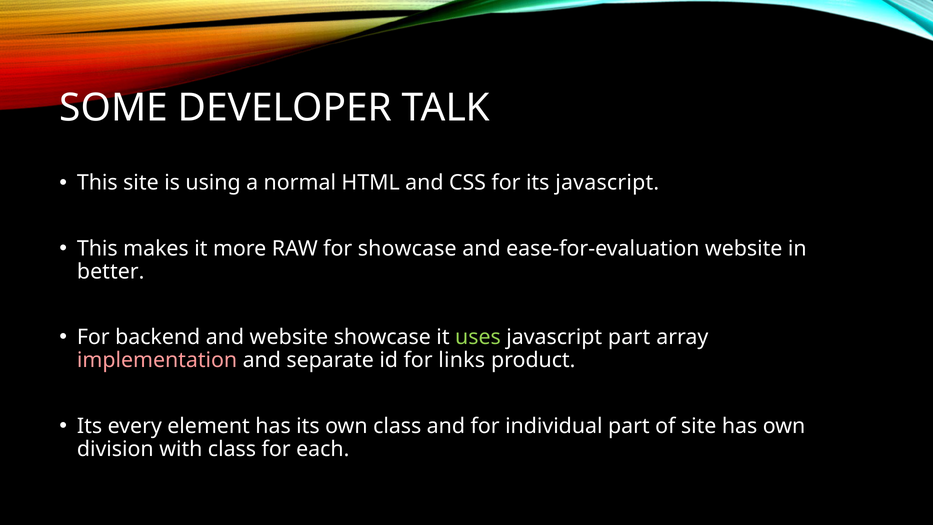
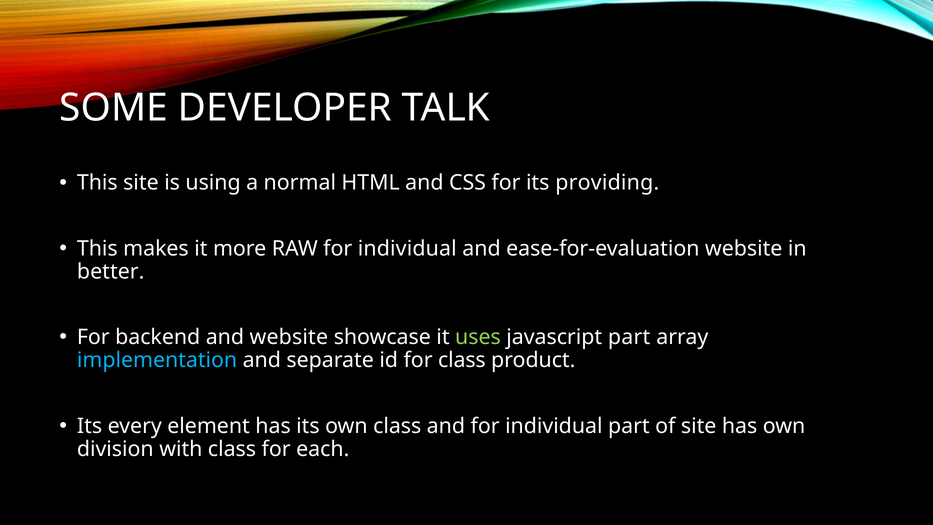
its javascript: javascript -> providing (607, 183)
RAW for showcase: showcase -> individual (407, 248)
implementation colour: pink -> light blue (157, 360)
for links: links -> class (462, 360)
